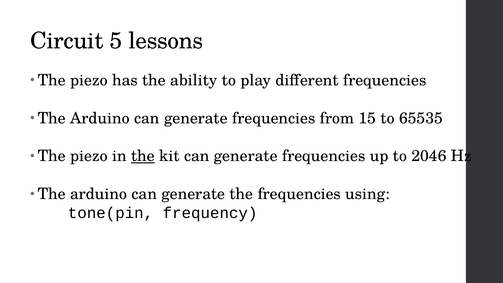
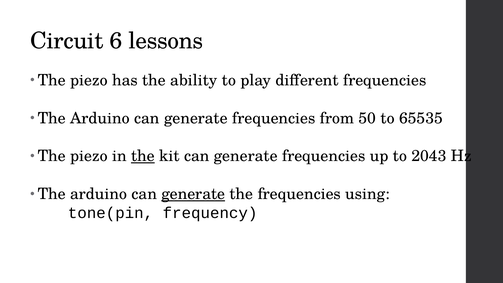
5: 5 -> 6 (116, 41)
15: 15 -> 50 (367, 118)
2046: 2046 -> 2043 (429, 156)
generate underline: none -> present (193, 194)
